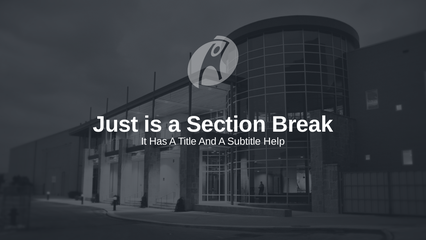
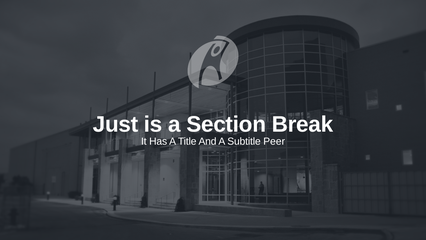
Help: Help -> Peer (274, 141)
